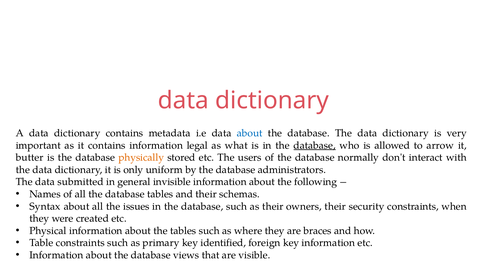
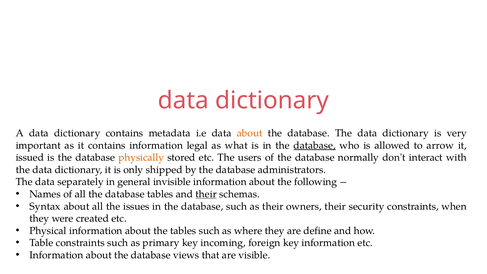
about colour: blue -> orange (250, 133)
butter: butter -> issued (30, 158)
uniform: uniform -> shipped (164, 170)
submitted: submitted -> separately (81, 182)
their underline: none -> present (206, 194)
braces: braces -> define (318, 231)
identified: identified -> incoming (223, 243)
